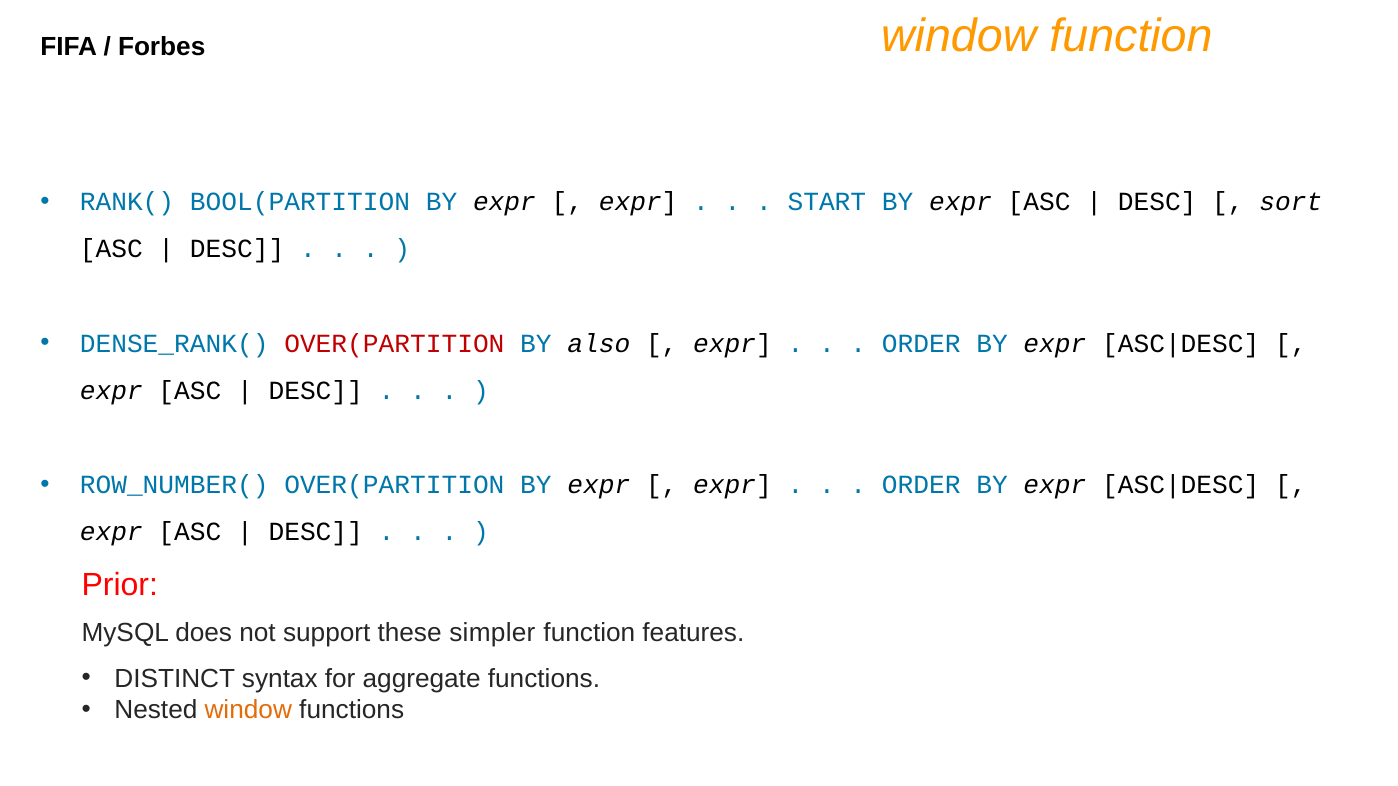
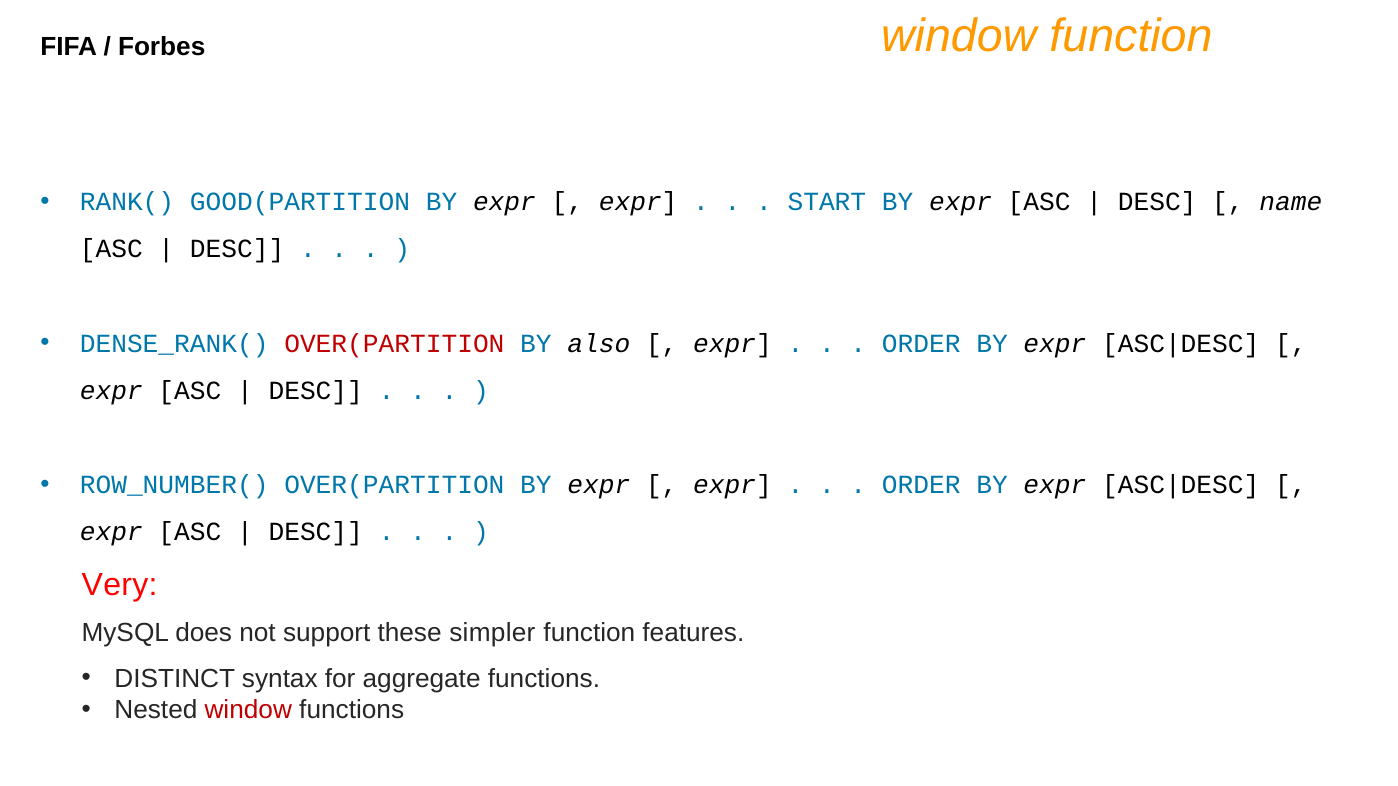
BOOL(PARTITION: BOOL(PARTITION -> GOOD(PARTITION (300, 202)
sort: sort -> name (1291, 202)
Prior: Prior -> Very (120, 585)
window colour: orange -> red (248, 710)
